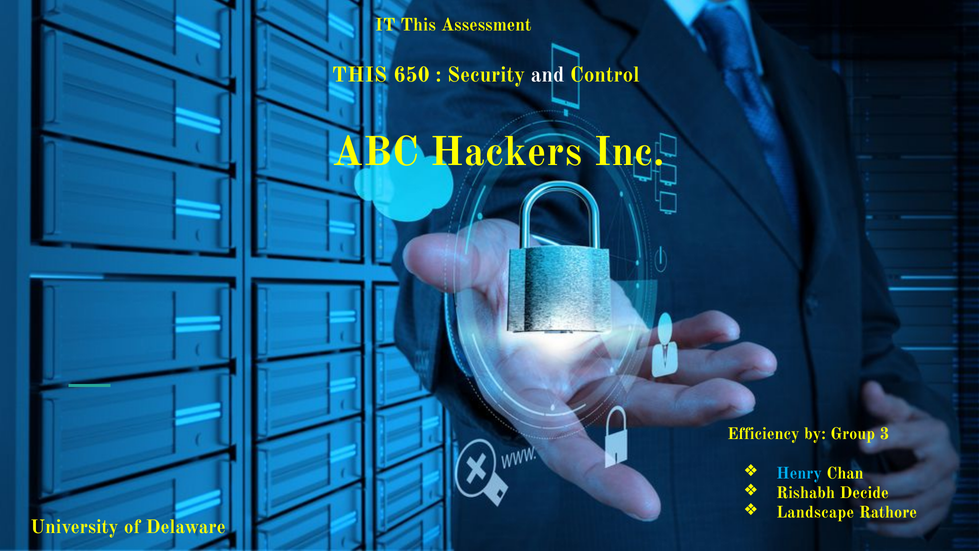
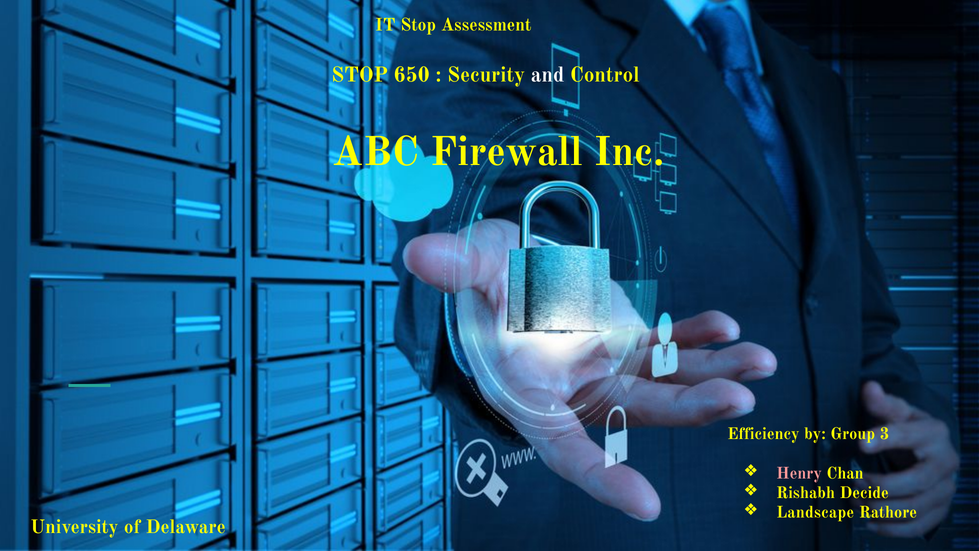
IT This: This -> Stop (418, 25)
THIS: THIS -> STOP (360, 75)
Hackers: Hackers -> Firewall (506, 152)
Henry colour: light blue -> pink (799, 473)
